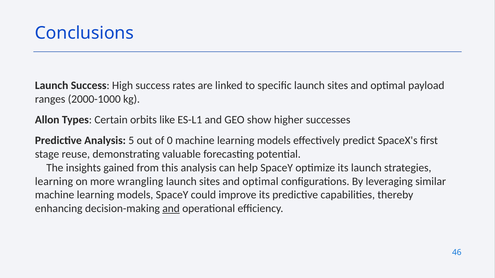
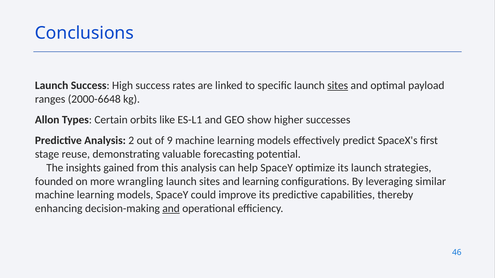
sites underline: none -> present (338, 86)
2000-1000: 2000-1000 -> 2000-6648 (94, 99)
5: 5 -> 2 (131, 141)
0: 0 -> 9 (170, 141)
learning: learning -> founded (54, 182)
optimal: optimal -> learning (261, 182)
